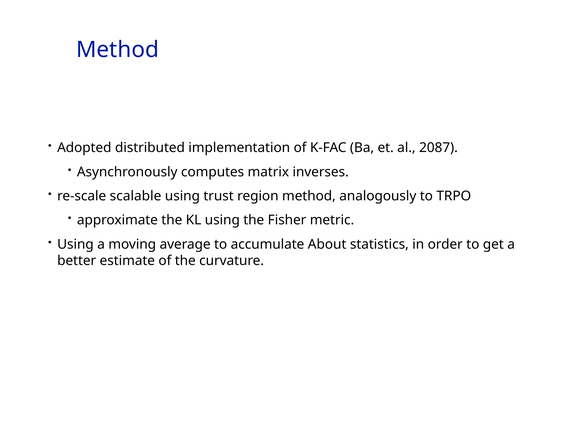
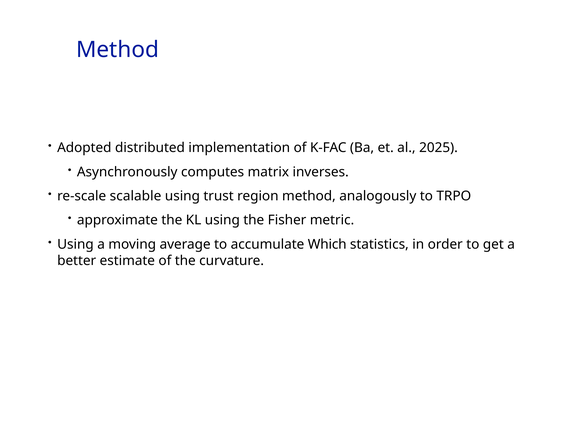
2087: 2087 -> 2025 (438, 148)
About: About -> Which (327, 245)
